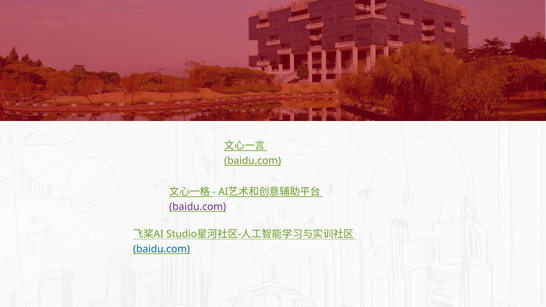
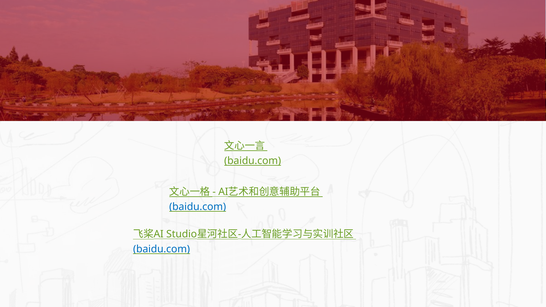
baidu.com colour: purple -> blue (198, 207)
